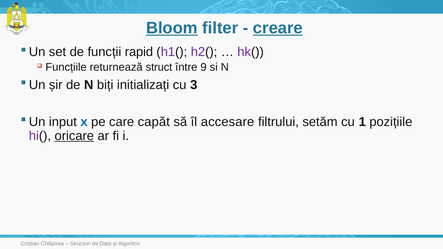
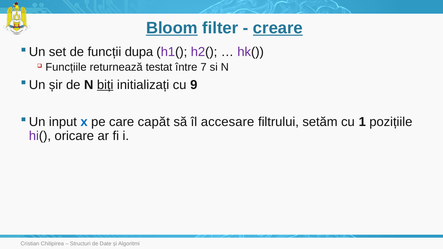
rapid: rapid -> dupa (139, 52)
struct: struct -> testat (159, 67)
9: 9 -> 7 (204, 67)
biți underline: none -> present (105, 85)
3: 3 -> 9 (194, 85)
oricare underline: present -> none (74, 136)
